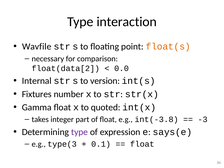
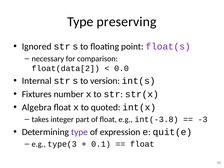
interaction: interaction -> preserving (127, 22)
Wavfile: Wavfile -> Ignored (37, 47)
float(s colour: orange -> purple (168, 47)
Gamma: Gamma -> Algebra (37, 107)
says(e: says(e -> quit(e (172, 132)
